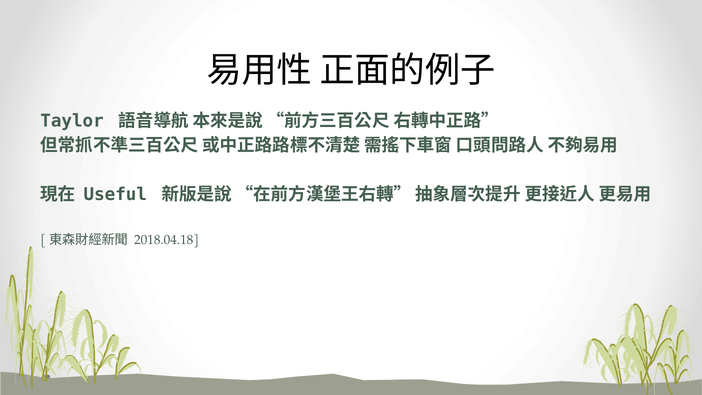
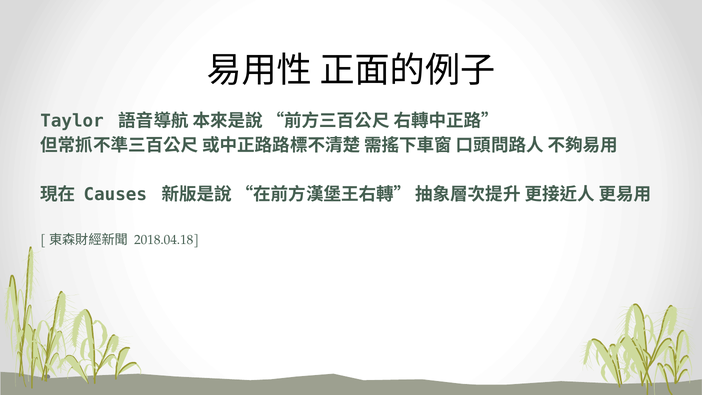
Useful: Useful -> Causes (115, 194)
